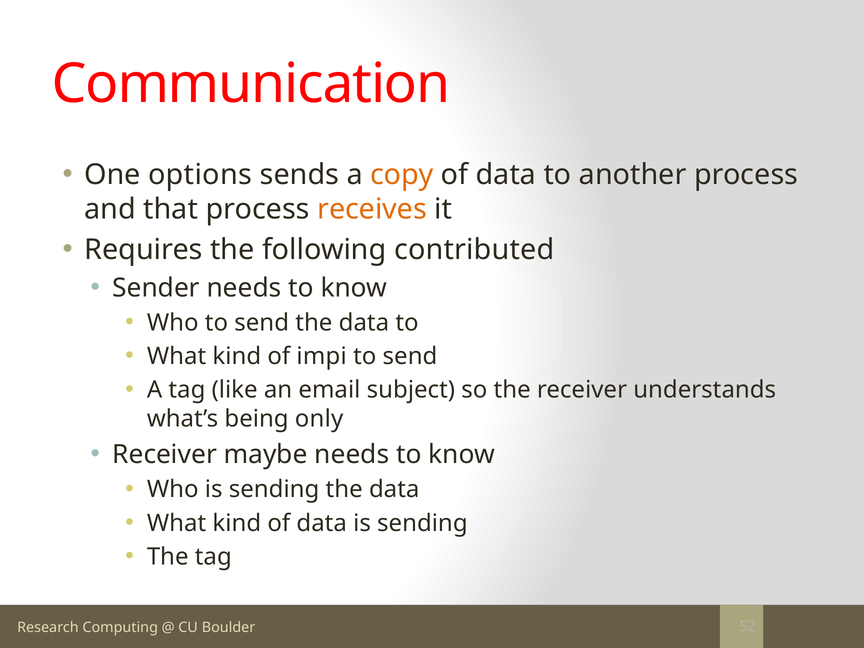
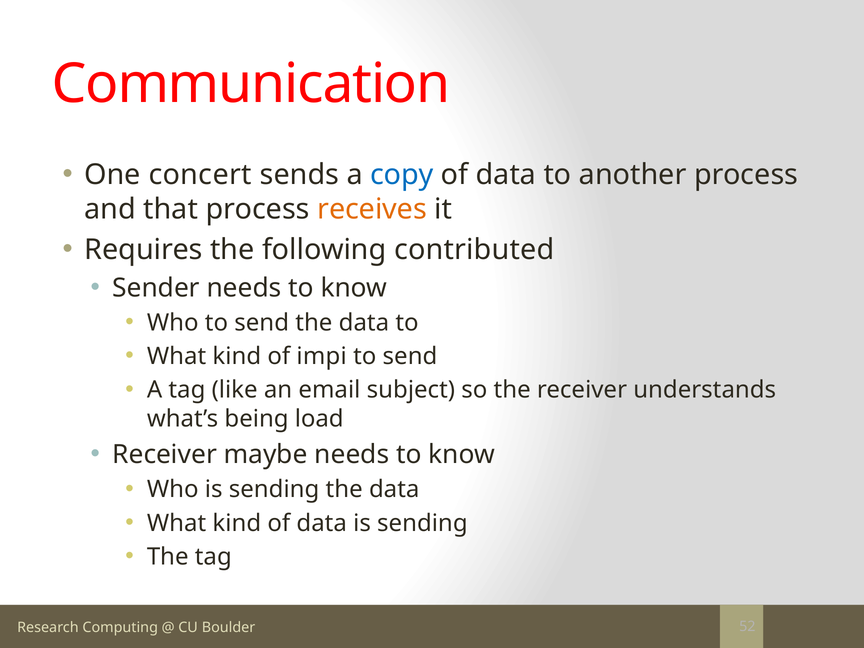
options: options -> concert (200, 175)
copy colour: orange -> blue (402, 175)
only: only -> load (319, 419)
